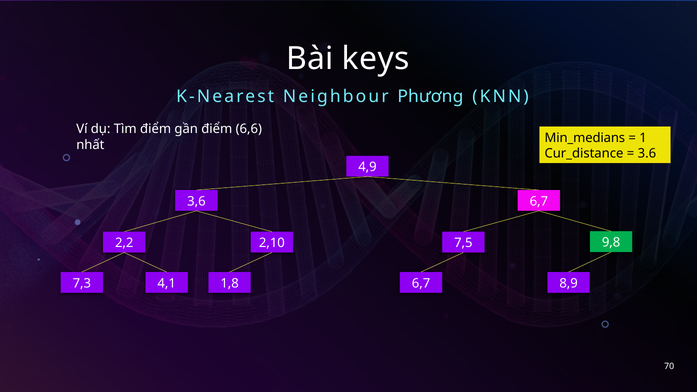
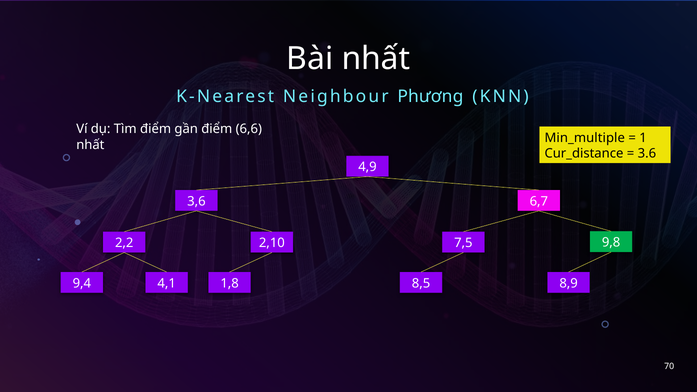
Bài keys: keys -> nhất (376, 59)
Min_medians: Min_medians -> Min_multiple (585, 138)
7,3: 7,3 -> 9,4 (82, 283)
6,7: 6,7 -> 8,5 (421, 283)
